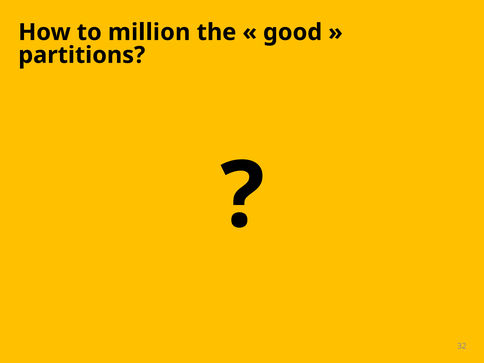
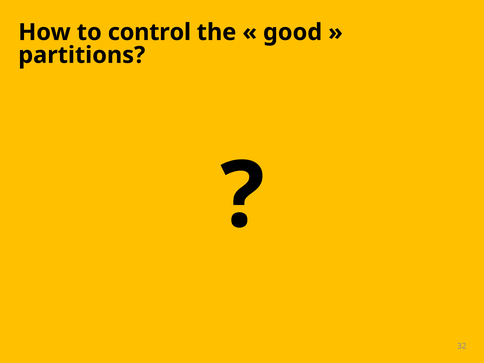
million: million -> control (149, 32)
